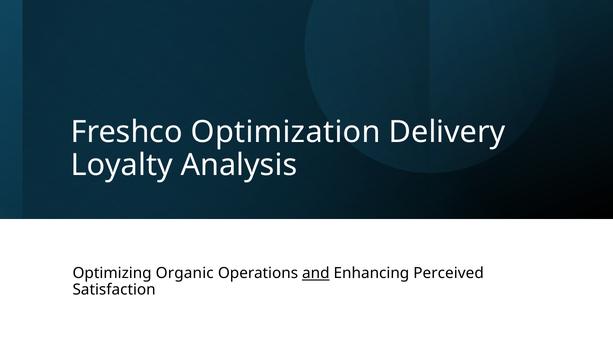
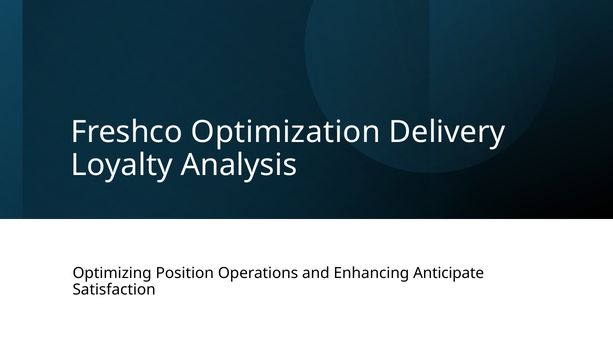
Organic: Organic -> Position (185, 273)
and underline: present -> none (316, 273)
Perceived: Perceived -> Anticipate (449, 273)
